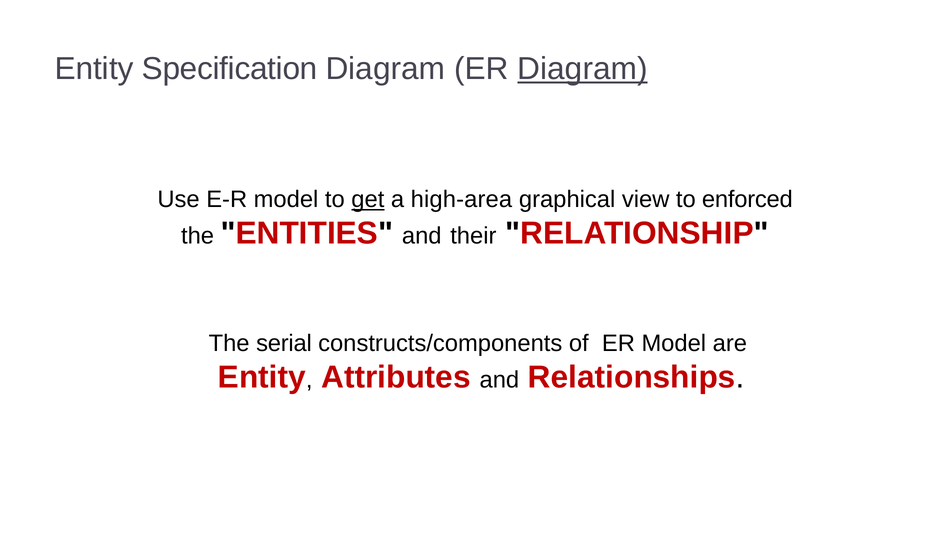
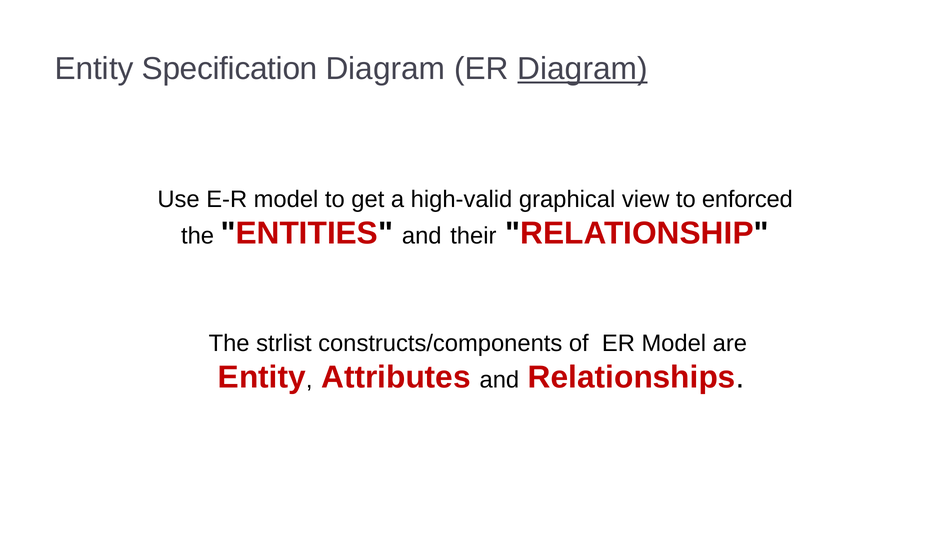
get underline: present -> none (368, 199)
high-area: high-area -> high-valid (462, 199)
serial: serial -> strlist (284, 343)
